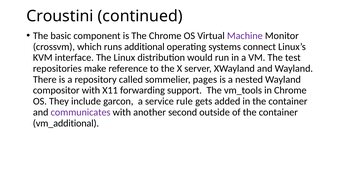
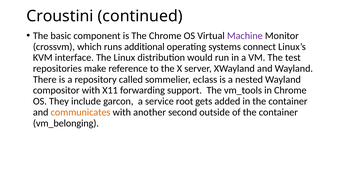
pages: pages -> eclass (205, 80)
rule: rule -> root (185, 101)
communicates colour: purple -> orange (81, 112)
vm_additional: vm_additional -> vm_belonging (66, 123)
